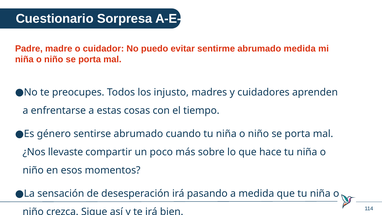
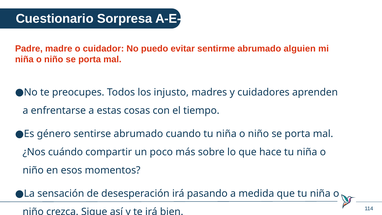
abrumado medida: medida -> alguien (300, 49)
llevaste: llevaste -> cuándo (66, 152)
